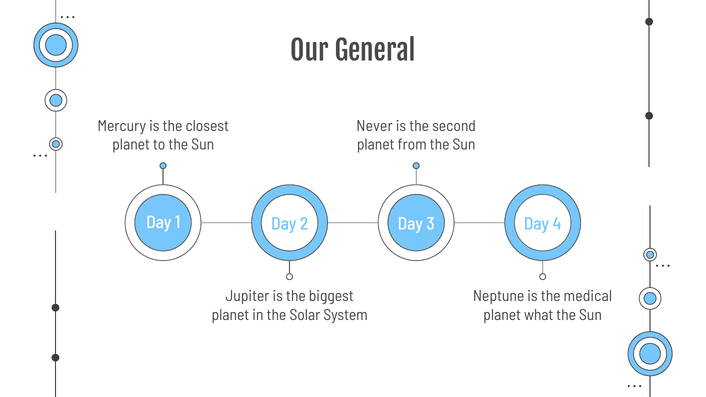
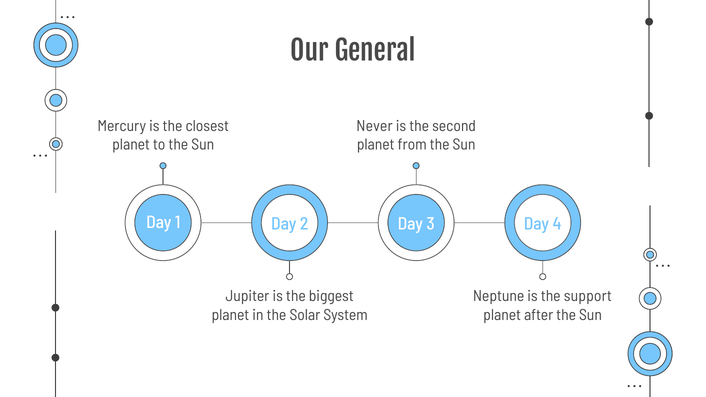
medical: medical -> support (588, 296)
what: what -> after (539, 315)
